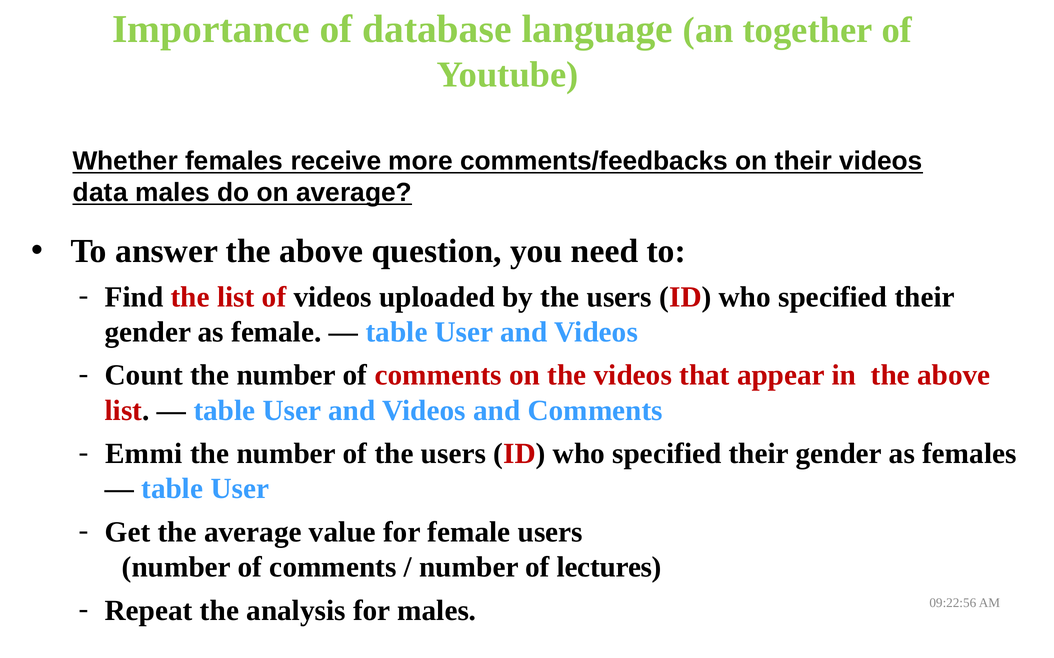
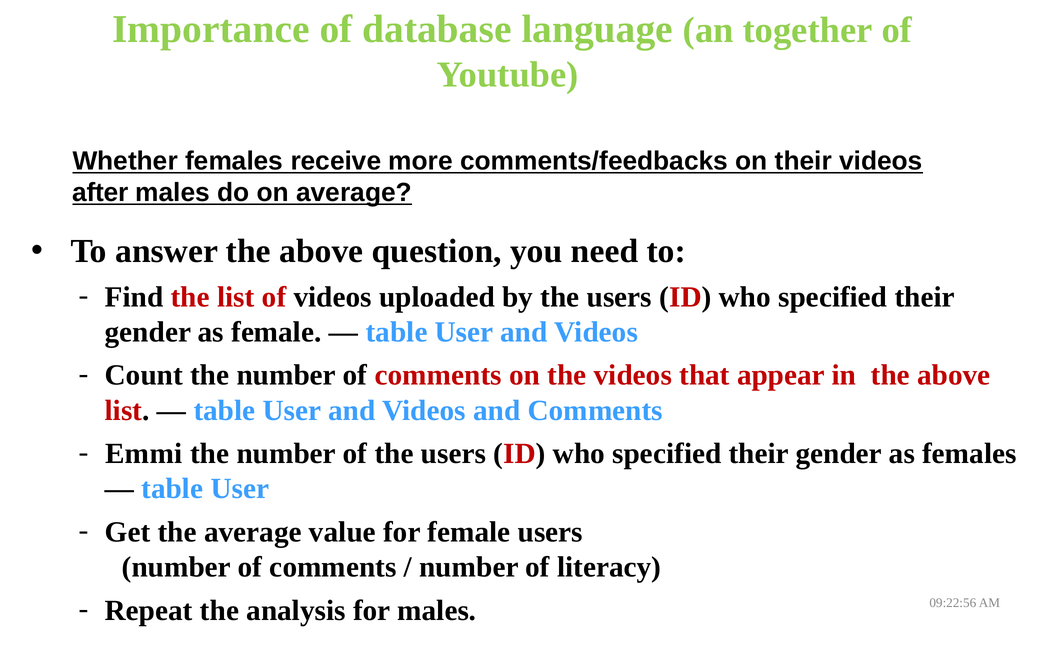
data: data -> after (100, 193)
lectures: lectures -> literacy (609, 568)
